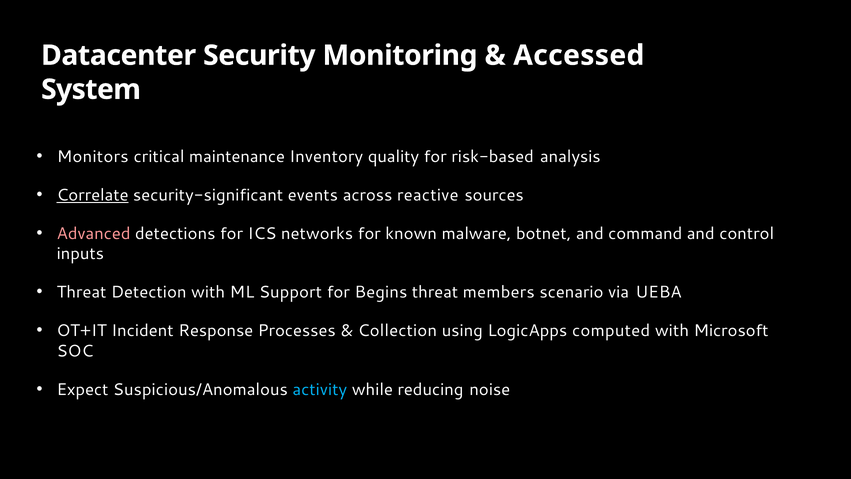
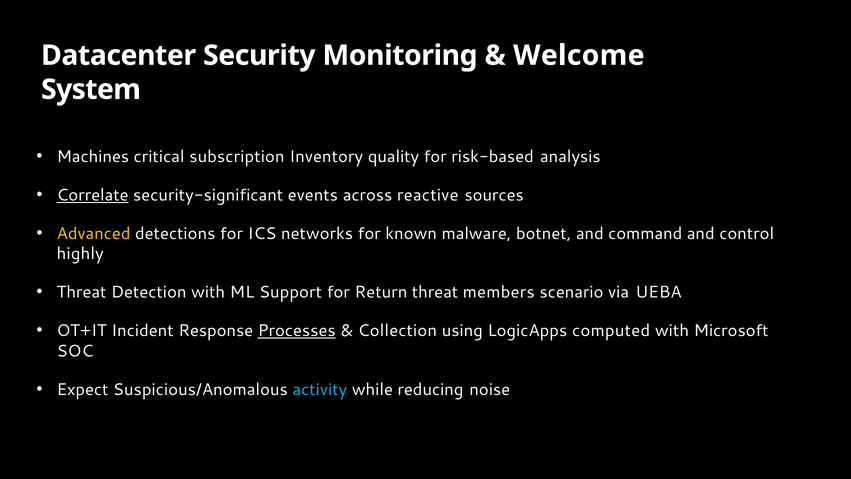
Accessed: Accessed -> Welcome (579, 55)
Monitors: Monitors -> Machines (93, 156)
maintenance: maintenance -> subscription (237, 156)
Advanced colour: pink -> yellow (94, 233)
inputs: inputs -> highly (80, 254)
Begins: Begins -> Return (381, 292)
Processes underline: none -> present (297, 331)
